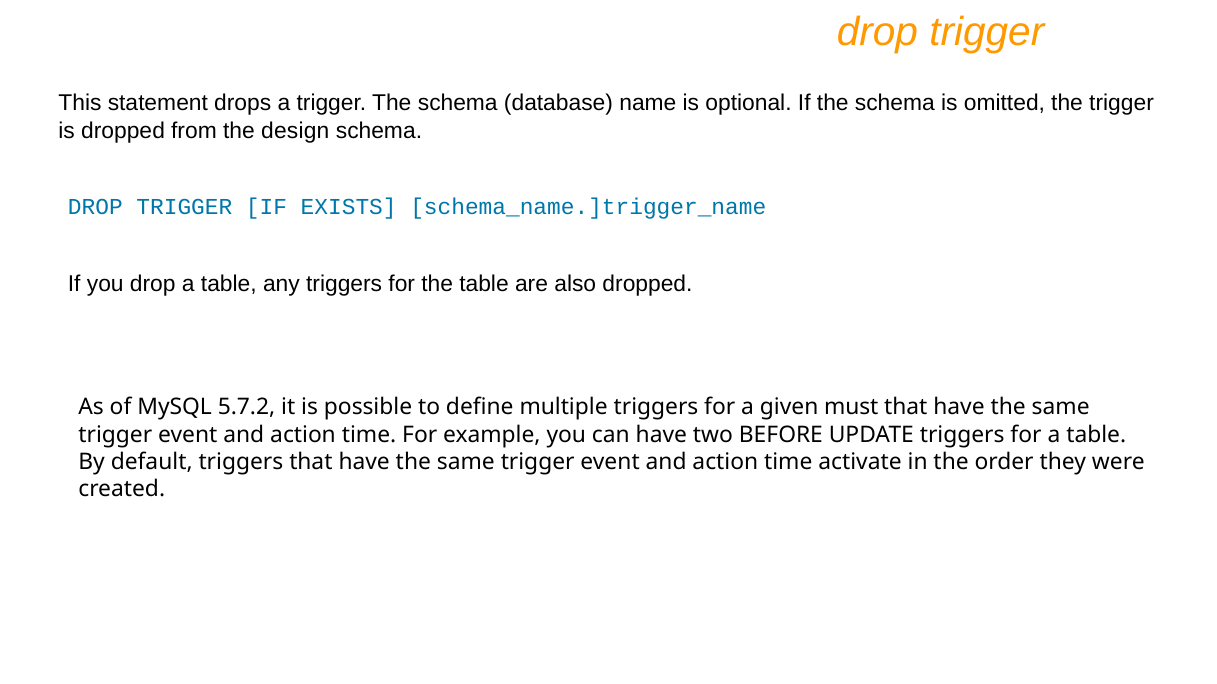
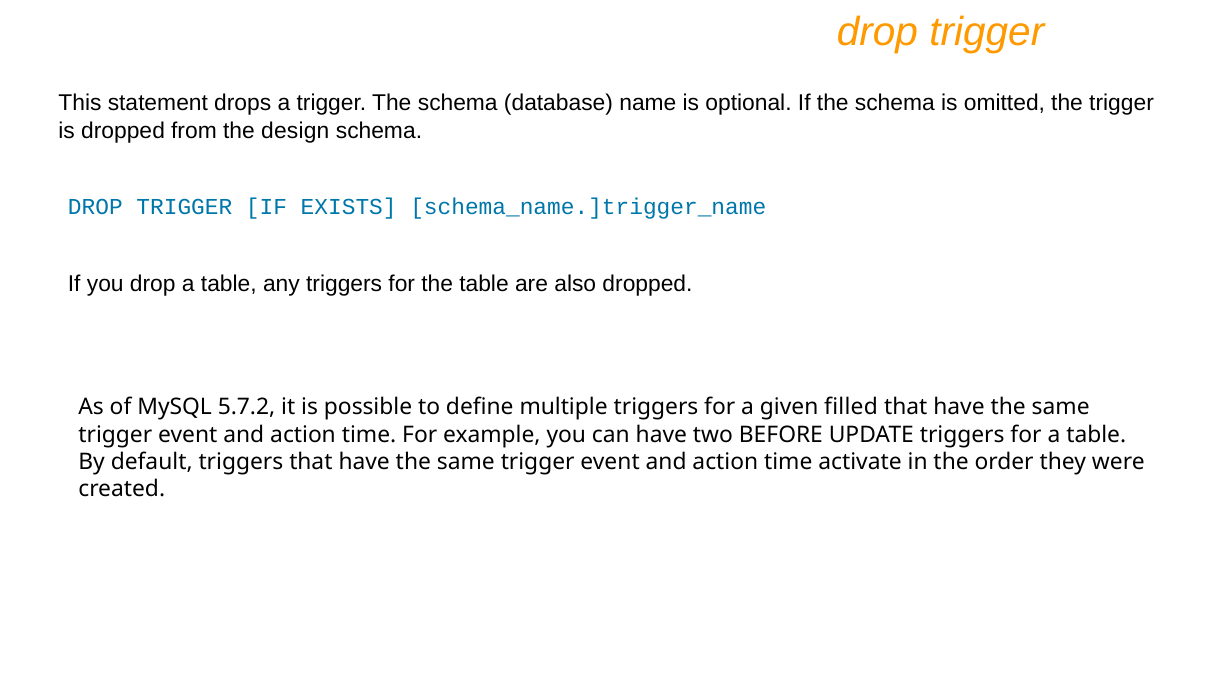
must: must -> filled (851, 408)
